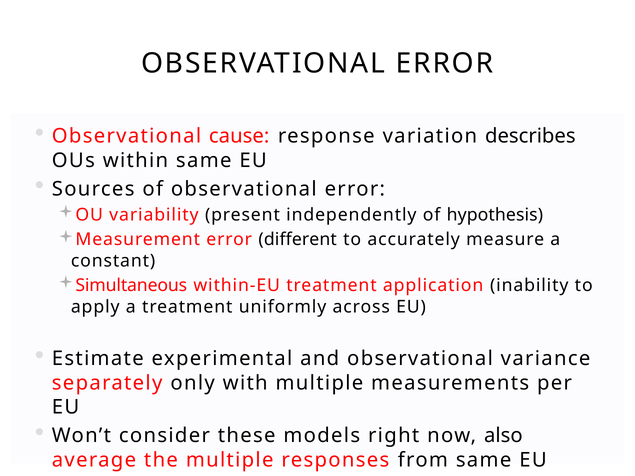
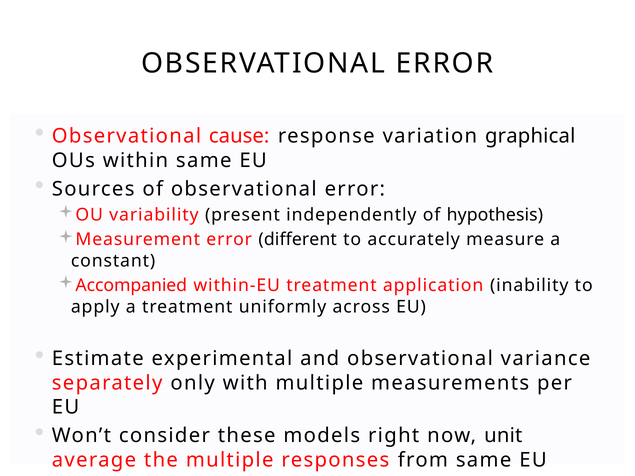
describes: describes -> graphical (530, 136)
Simultaneous: Simultaneous -> Accompanied (131, 286)
also: also -> unit (503, 436)
